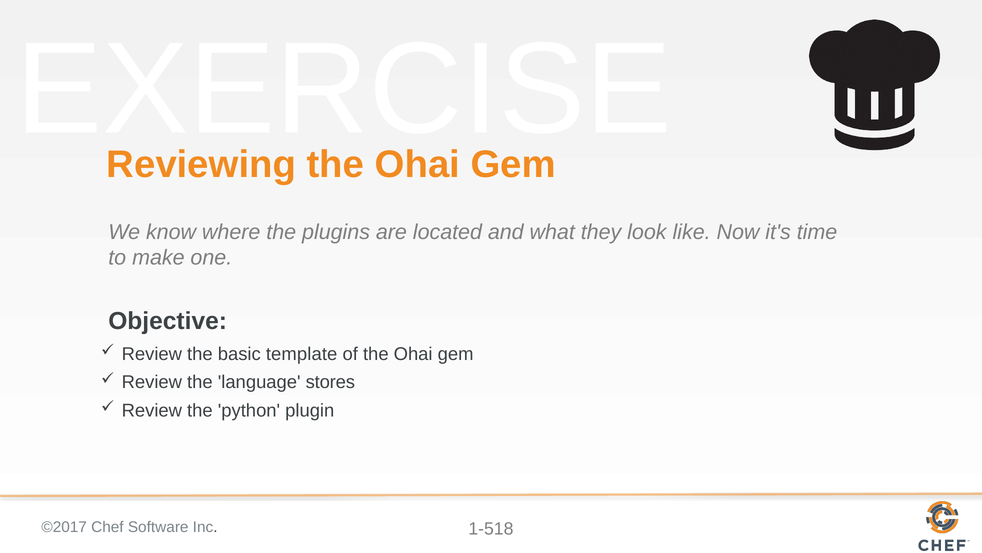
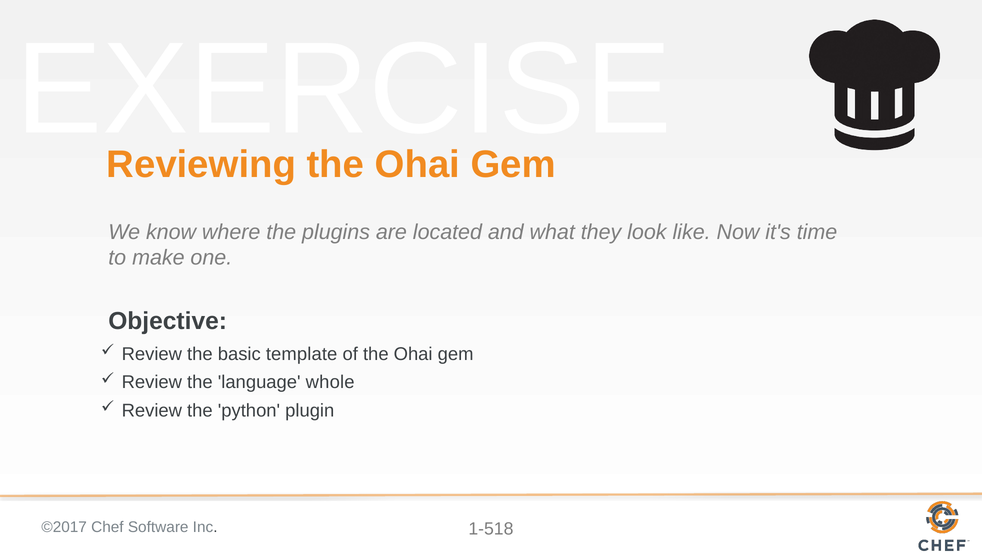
stores: stores -> whole (330, 382)
